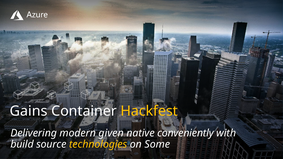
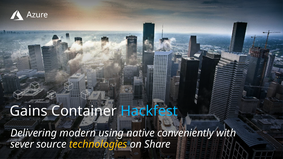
Hackfest colour: yellow -> light blue (149, 111)
given: given -> using (111, 133)
build: build -> sever (22, 144)
Some: Some -> Share (157, 144)
